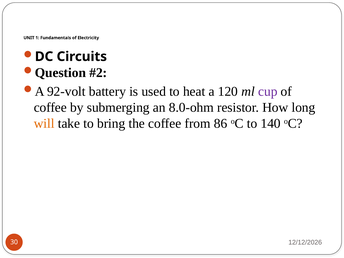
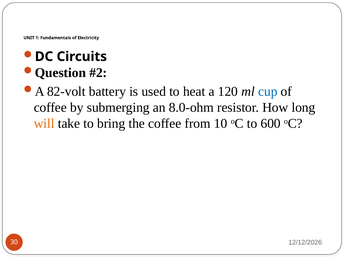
92-volt: 92-volt -> 82-volt (66, 91)
cup colour: purple -> blue (268, 91)
86: 86 -> 10 (221, 124)
140: 140 -> 600 (271, 124)
